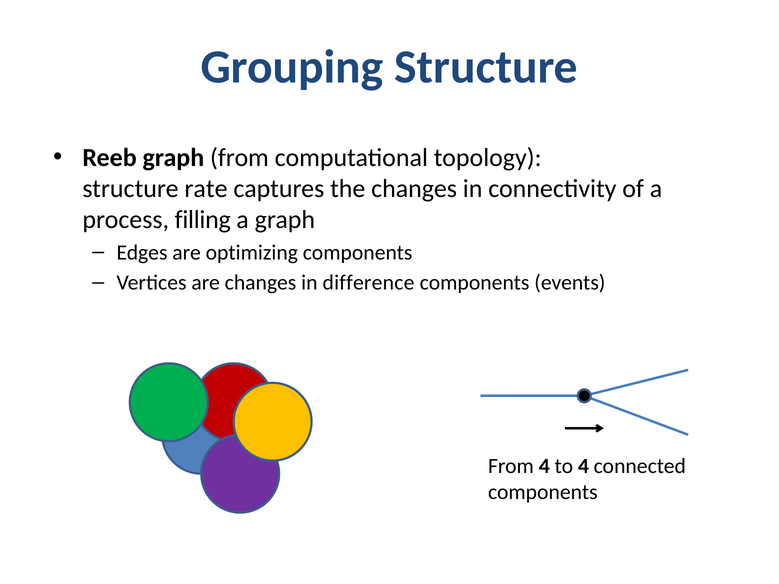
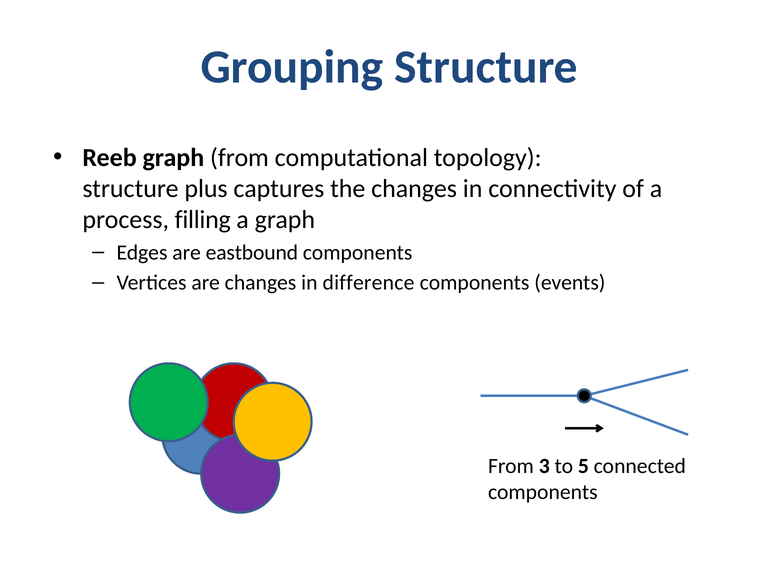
rate: rate -> plus (206, 189)
optimizing: optimizing -> eastbound (252, 253)
From 4: 4 -> 3 (544, 466)
to 4: 4 -> 5 (583, 466)
